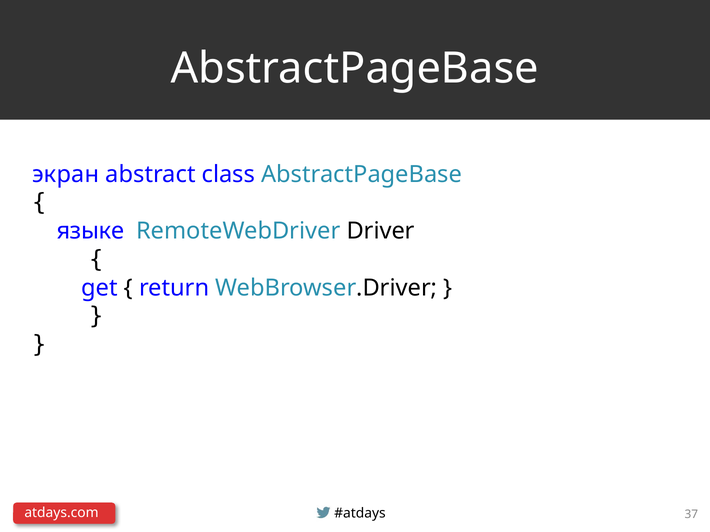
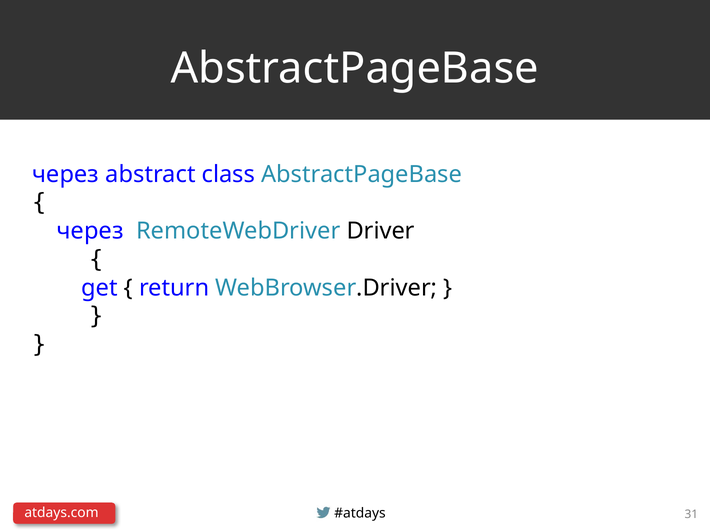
экран: экран -> через (66, 174)
языке: языке -> через (90, 231)
37: 37 -> 31 (691, 515)
